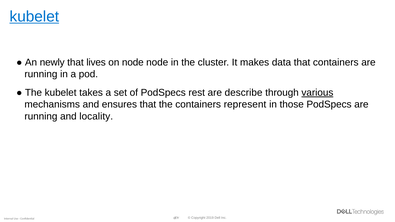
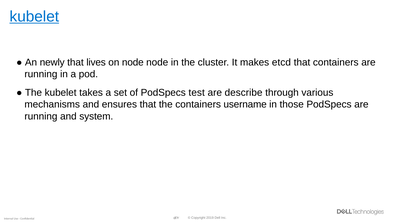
data: data -> etcd (281, 62)
rest: rest -> test (197, 93)
various underline: present -> none (317, 93)
represent: represent -> username (245, 105)
locality: locality -> system (96, 116)
